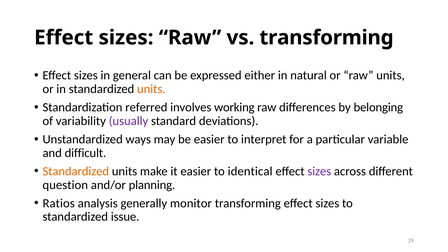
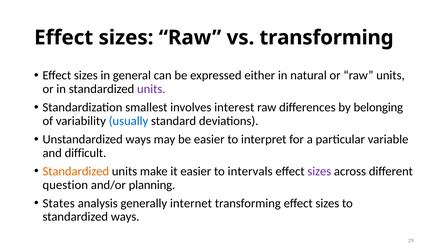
units colour: orange -> purple (151, 89)
referred: referred -> smallest (146, 107)
working: working -> interest (234, 107)
usually colour: purple -> blue (128, 121)
identical: identical -> intervals (250, 171)
Ratios: Ratios -> States (59, 203)
monitor: monitor -> internet (191, 203)
standardized issue: issue -> ways (125, 217)
